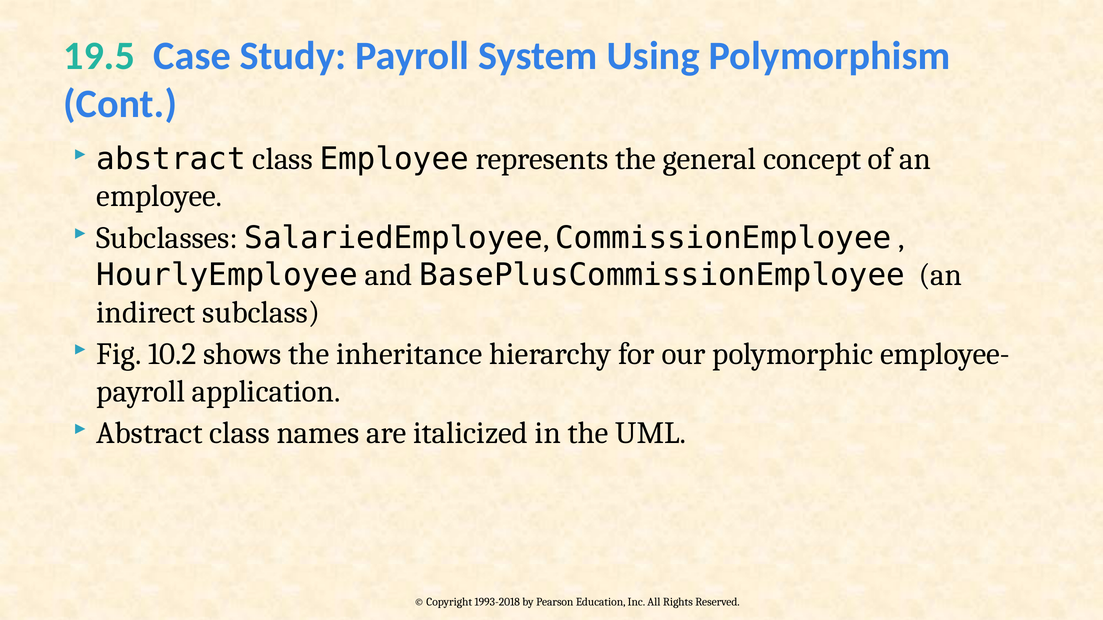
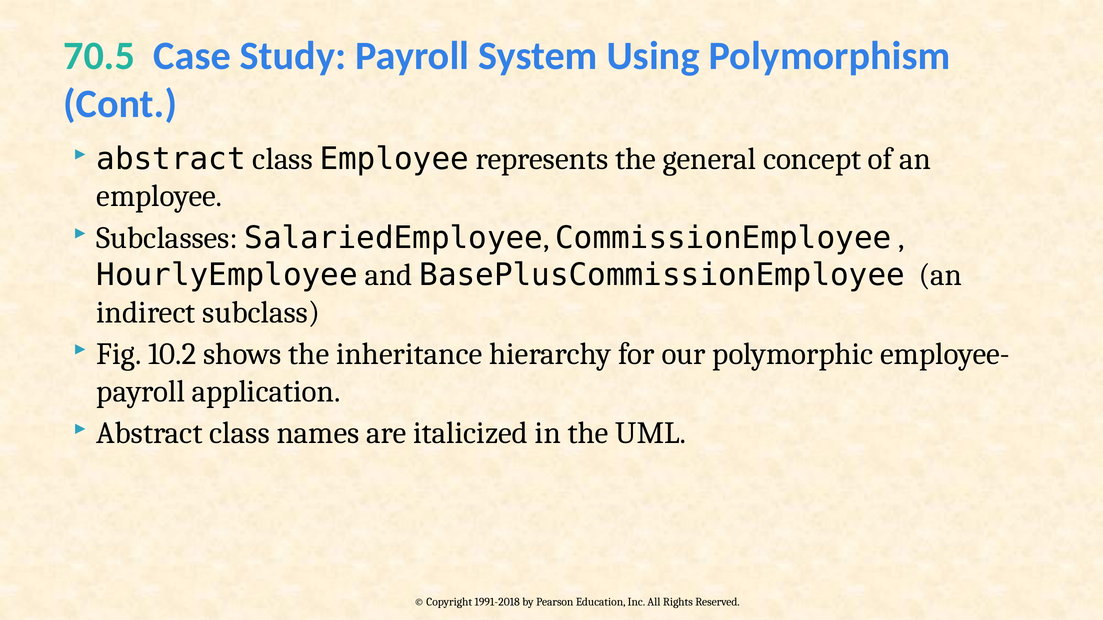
19.5: 19.5 -> 70.5 (99, 56)
1993-2018: 1993-2018 -> 1991-2018 (497, 603)
